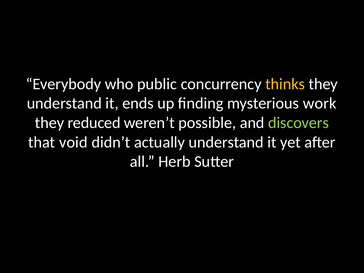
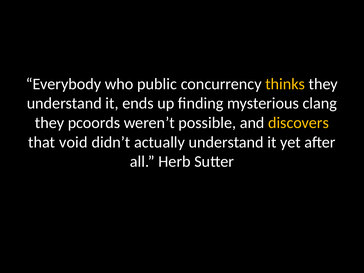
work: work -> clang (320, 103)
reduced: reduced -> pcoords (94, 123)
discovers colour: light green -> yellow (299, 123)
